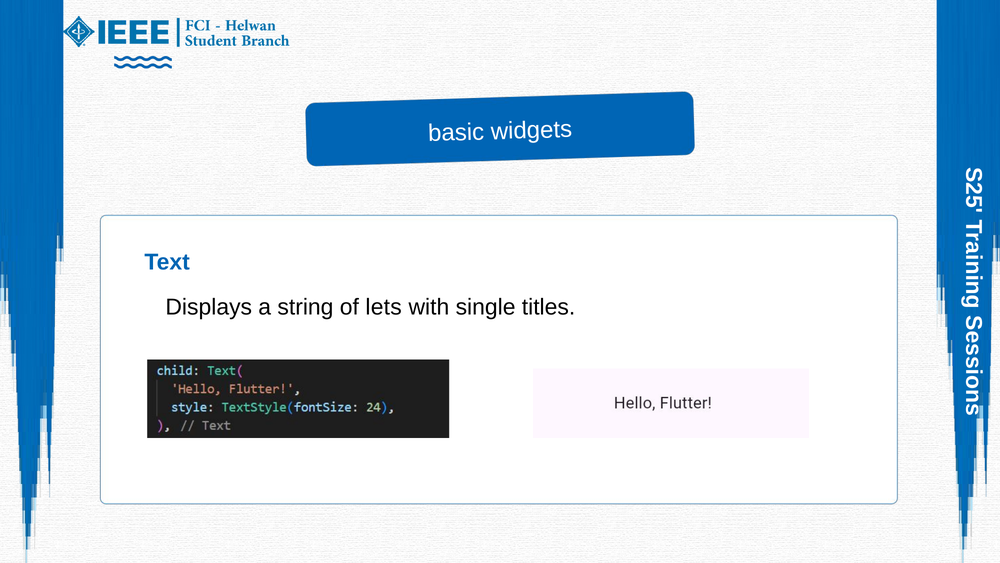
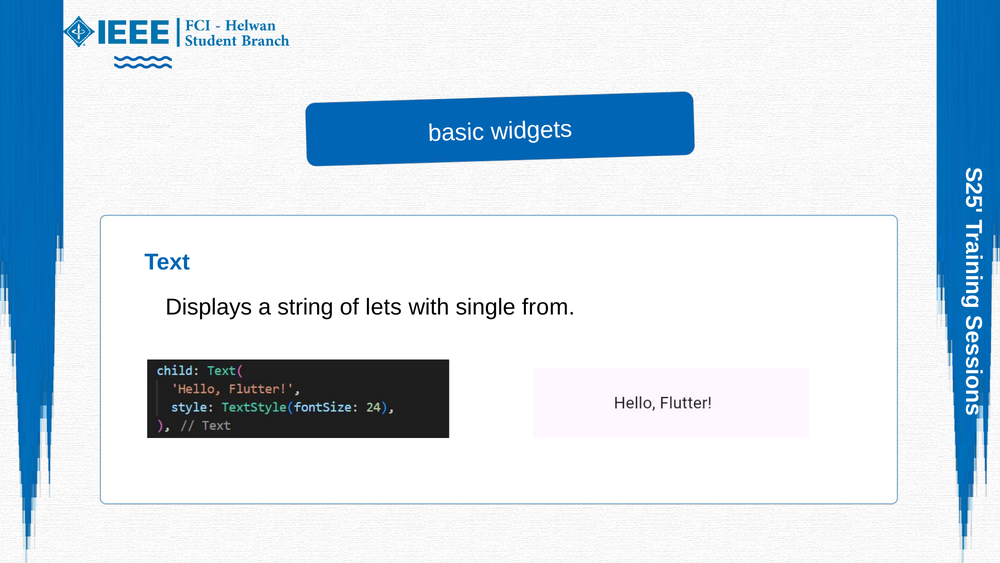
titles: titles -> from (548, 307)
